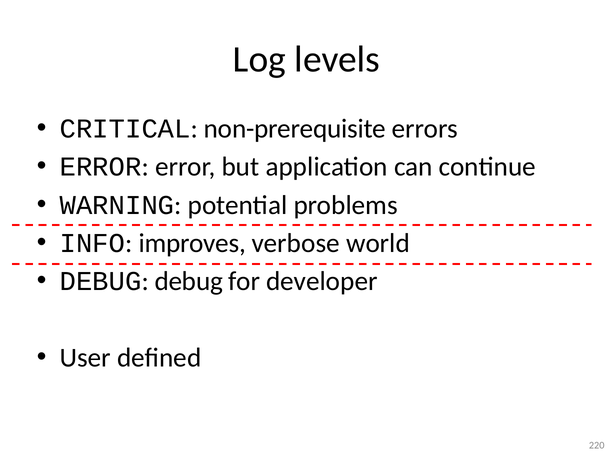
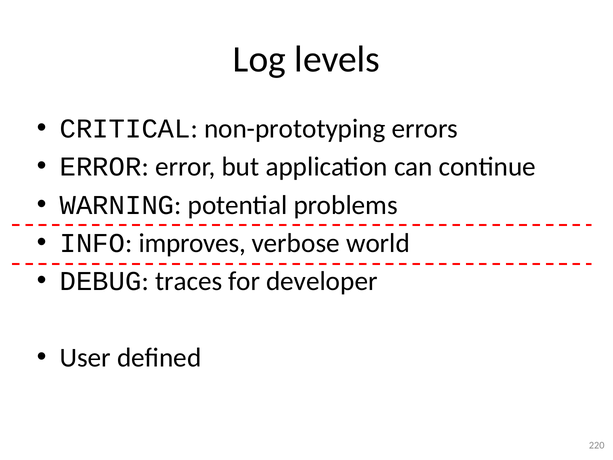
non-prerequisite: non-prerequisite -> non-prototyping (295, 129)
DEBUG debug: debug -> traces (189, 281)
